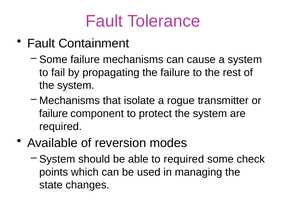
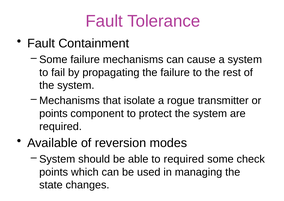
failure: failure -> points (53, 113)
